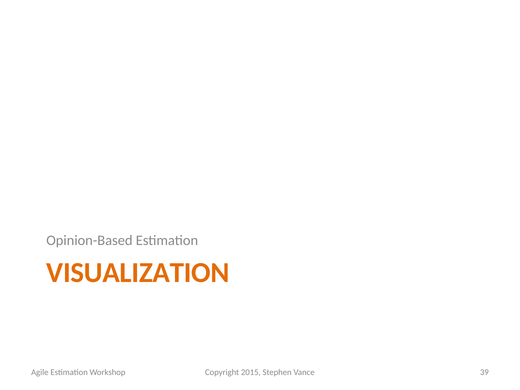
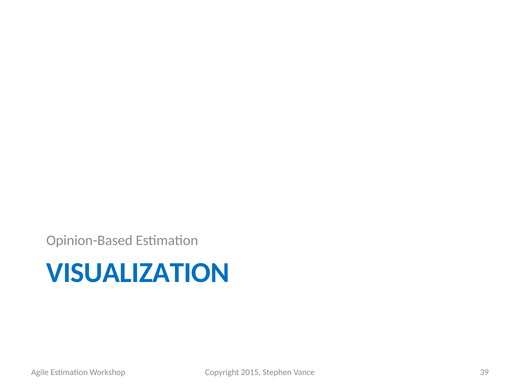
VISUALIZATION colour: orange -> blue (138, 273)
